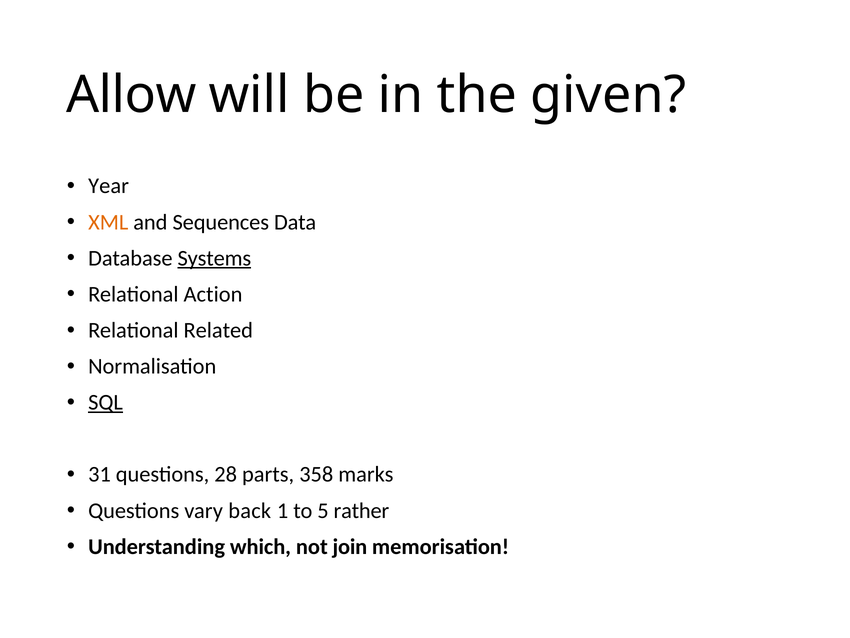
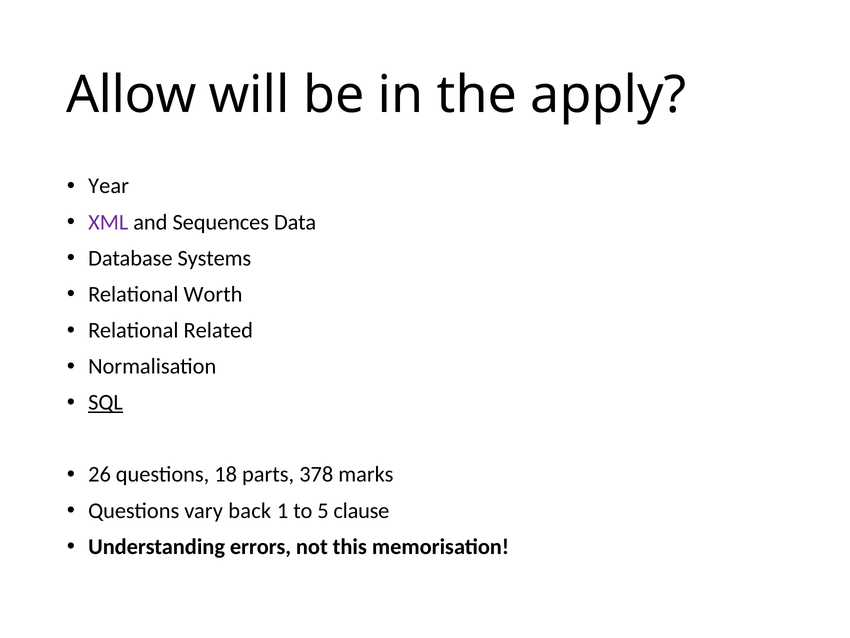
given: given -> apply (608, 95)
XML colour: orange -> purple (108, 222)
Systems underline: present -> none (214, 258)
Action: Action -> Worth (213, 294)
31: 31 -> 26 (100, 474)
28: 28 -> 18 (226, 474)
358: 358 -> 378 (316, 474)
rather: rather -> clause (361, 510)
which: which -> errors (260, 546)
join: join -> this (350, 546)
